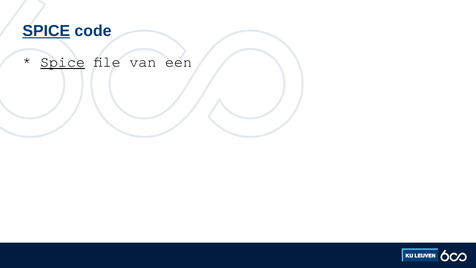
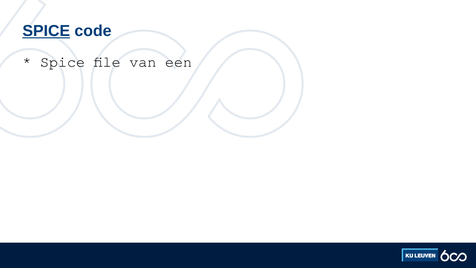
Spice underline: present -> none (63, 62)
